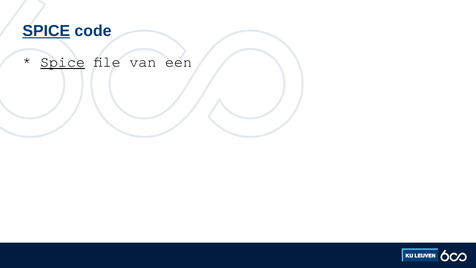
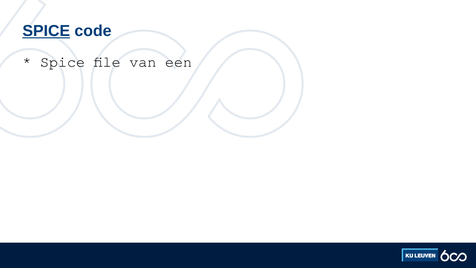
Spice underline: present -> none (63, 62)
